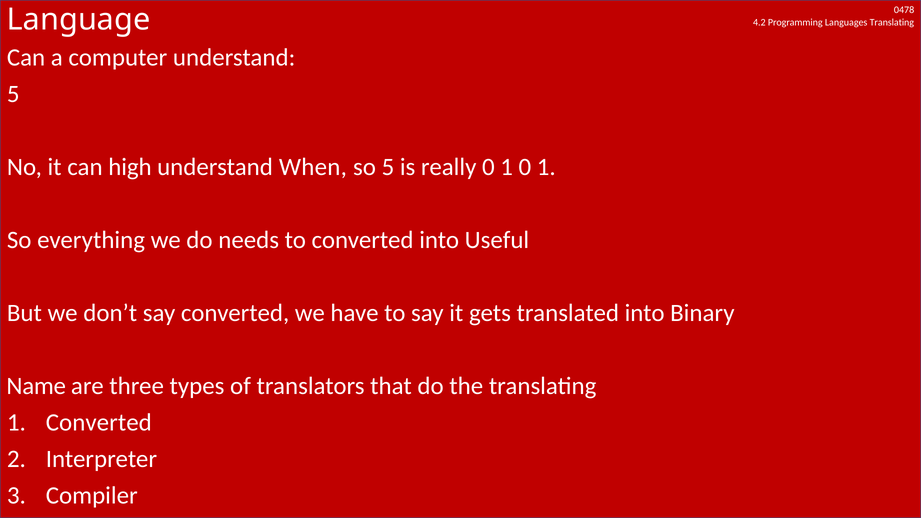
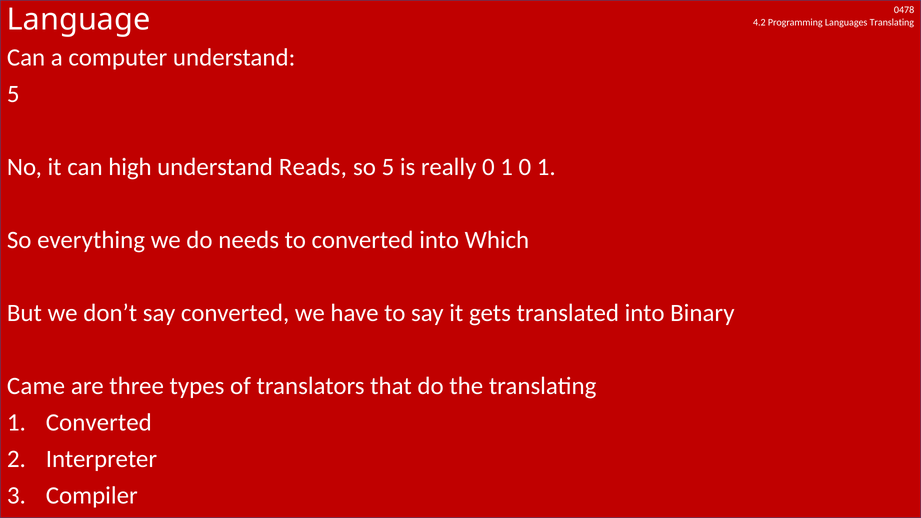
When: When -> Reads (313, 167)
Useful: Useful -> Which (497, 240)
Name: Name -> Came (36, 386)
